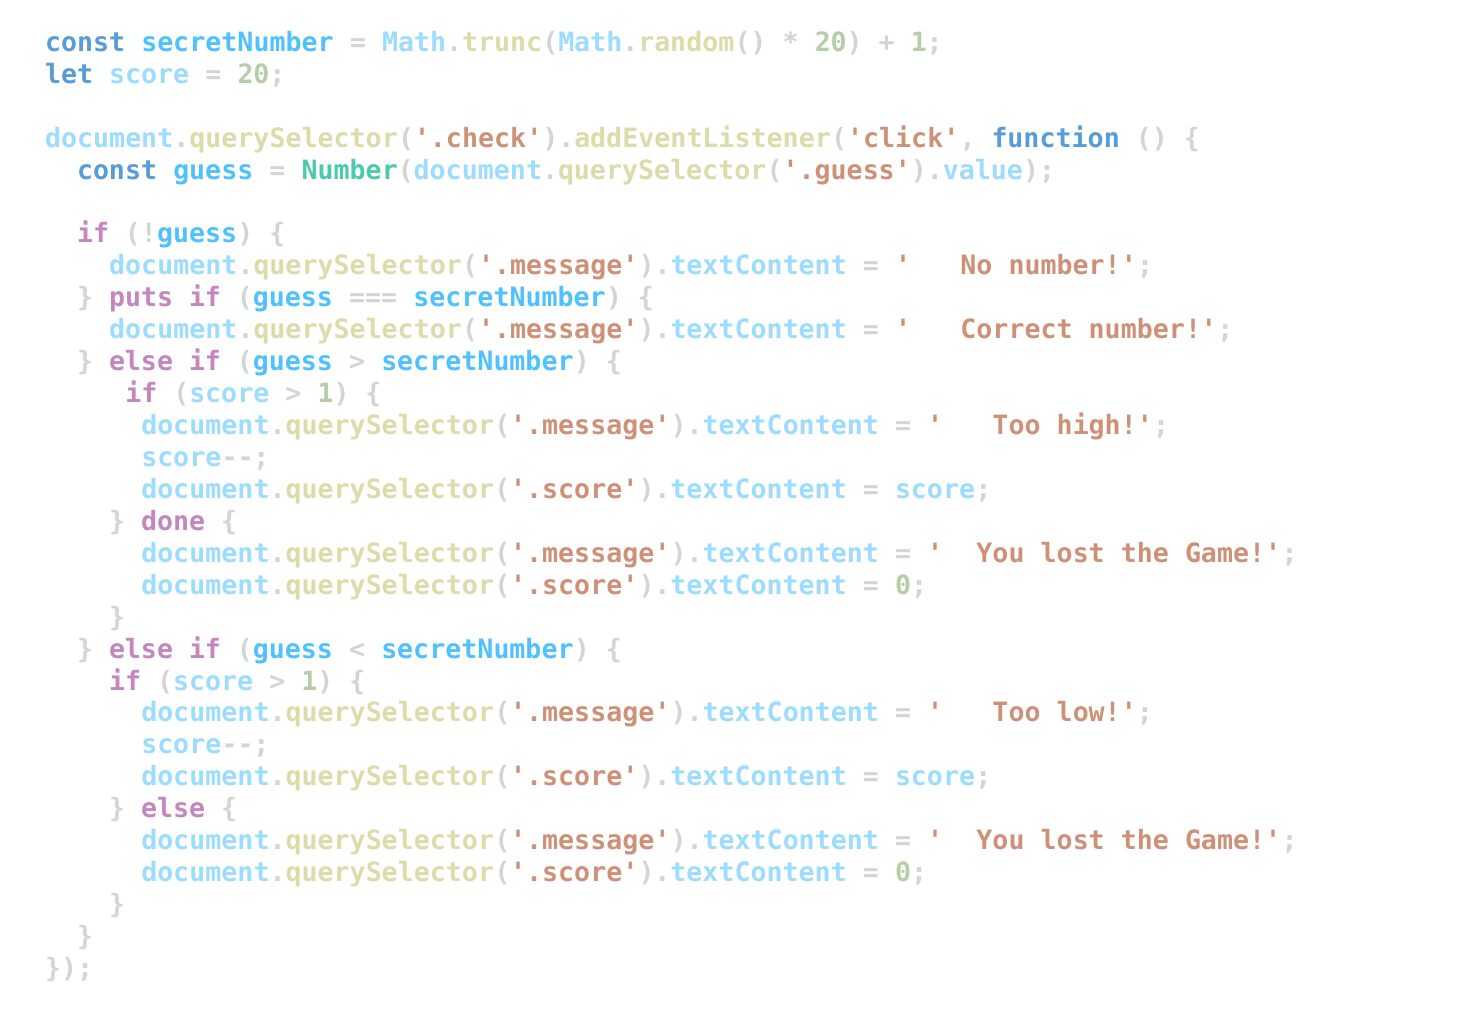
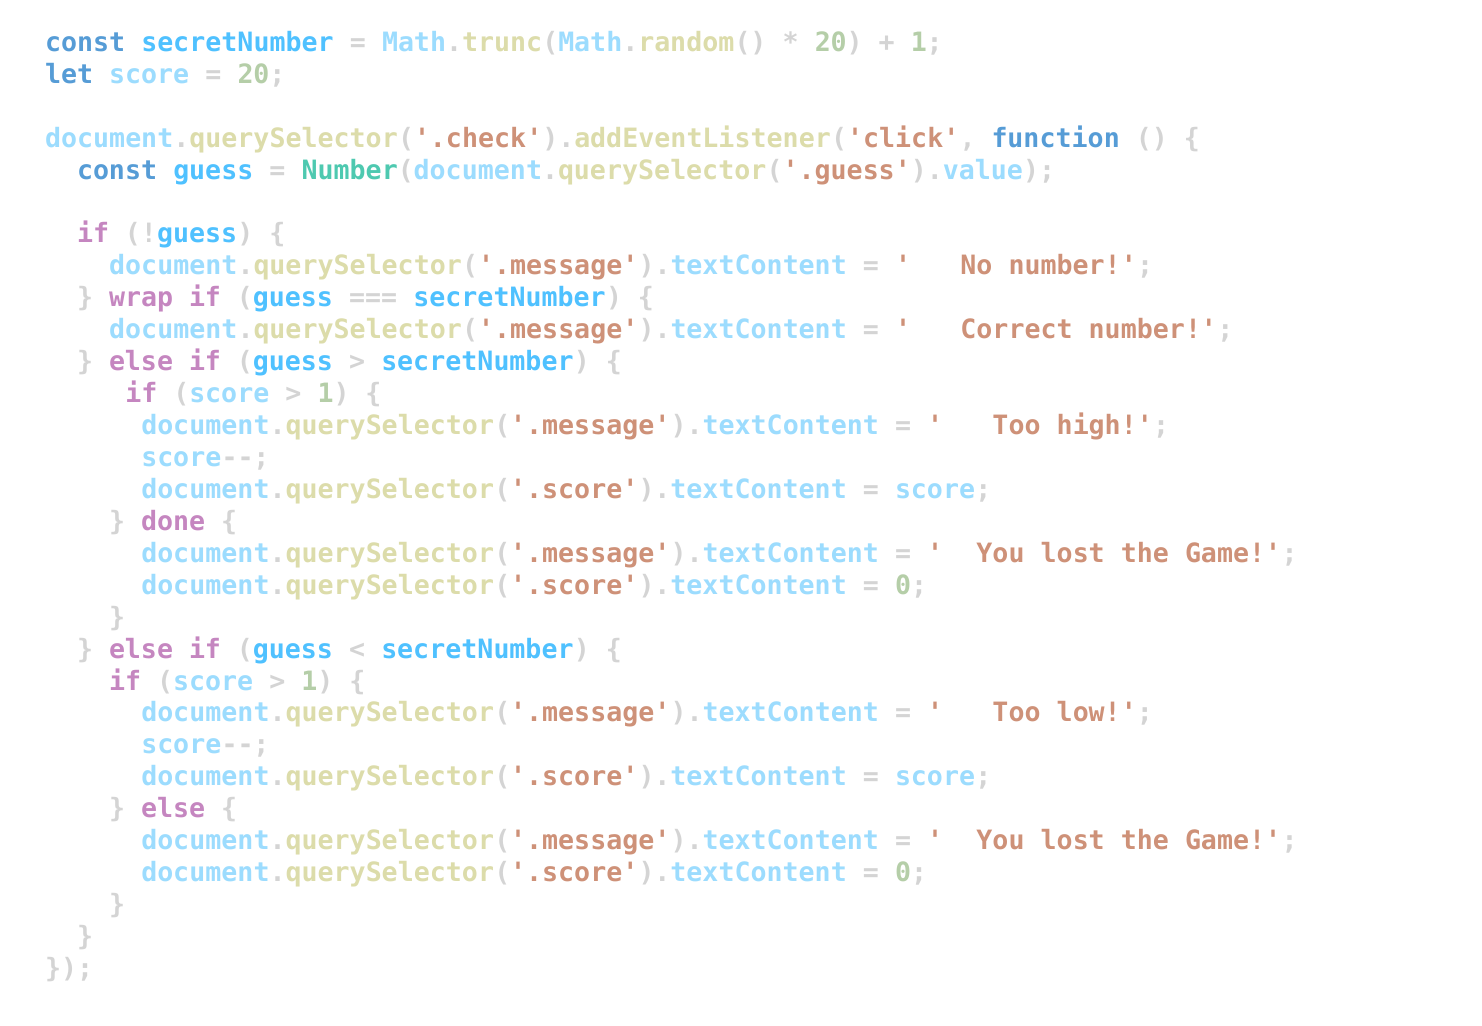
puts: puts -> wrap (141, 298)
